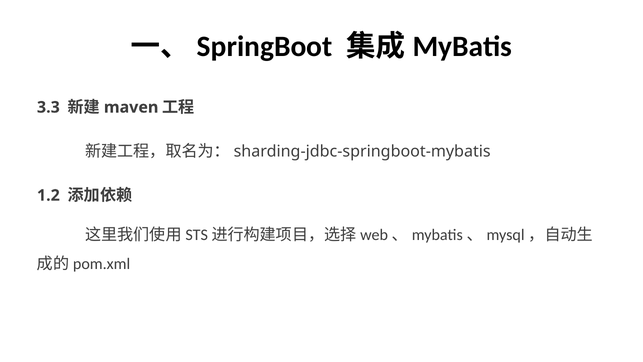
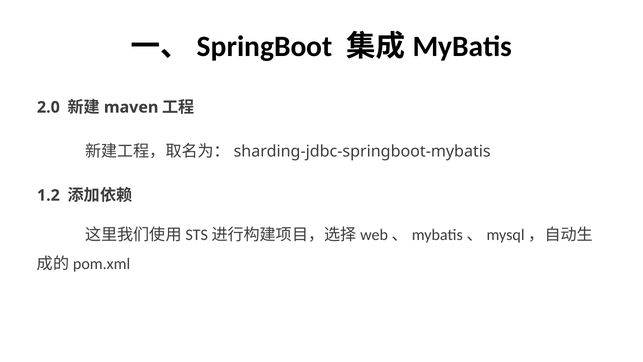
3.3: 3.3 -> 2.0 (48, 107)
